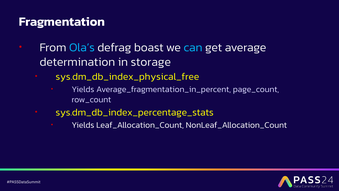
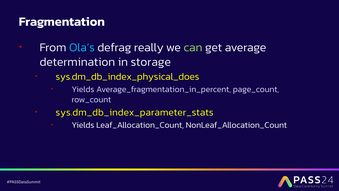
boast: boast -> really (149, 47)
can colour: light blue -> light green (193, 47)
sys.dm_db_index_physical_free: sys.dm_db_index_physical_free -> sys.dm_db_index_physical_does (127, 77)
sys.dm_db_index_percentage_stats: sys.dm_db_index_percentage_stats -> sys.dm_db_index_parameter_stats (135, 112)
